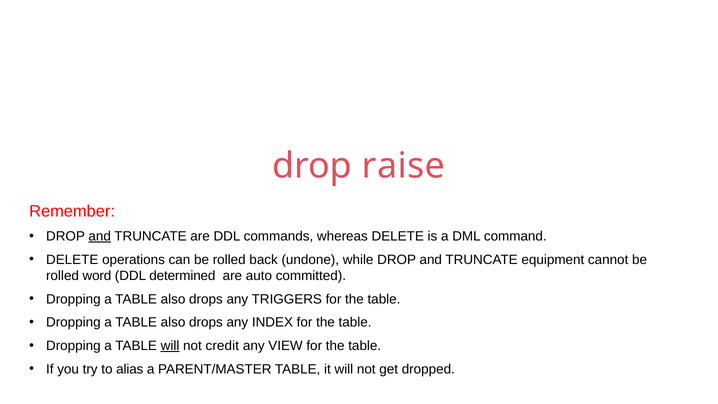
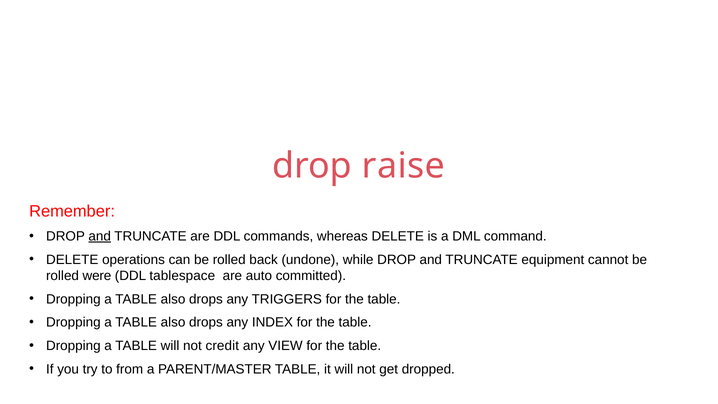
word: word -> were (97, 276)
determined: determined -> tablespace (182, 276)
will underline: present -> none (170, 346)
alias: alias -> from (130, 369)
